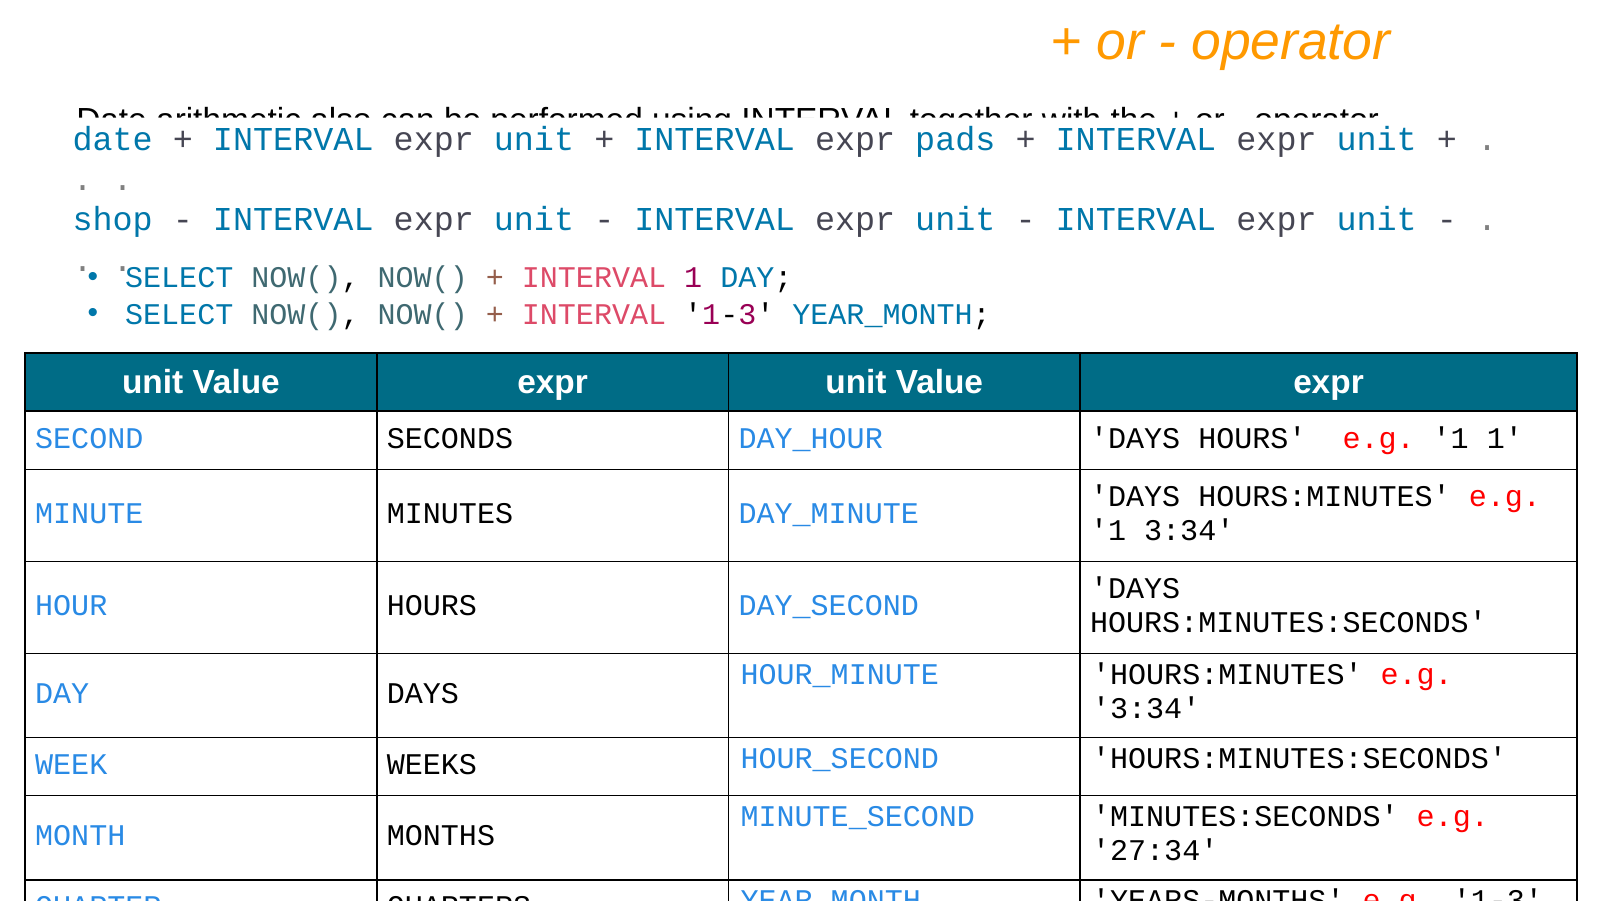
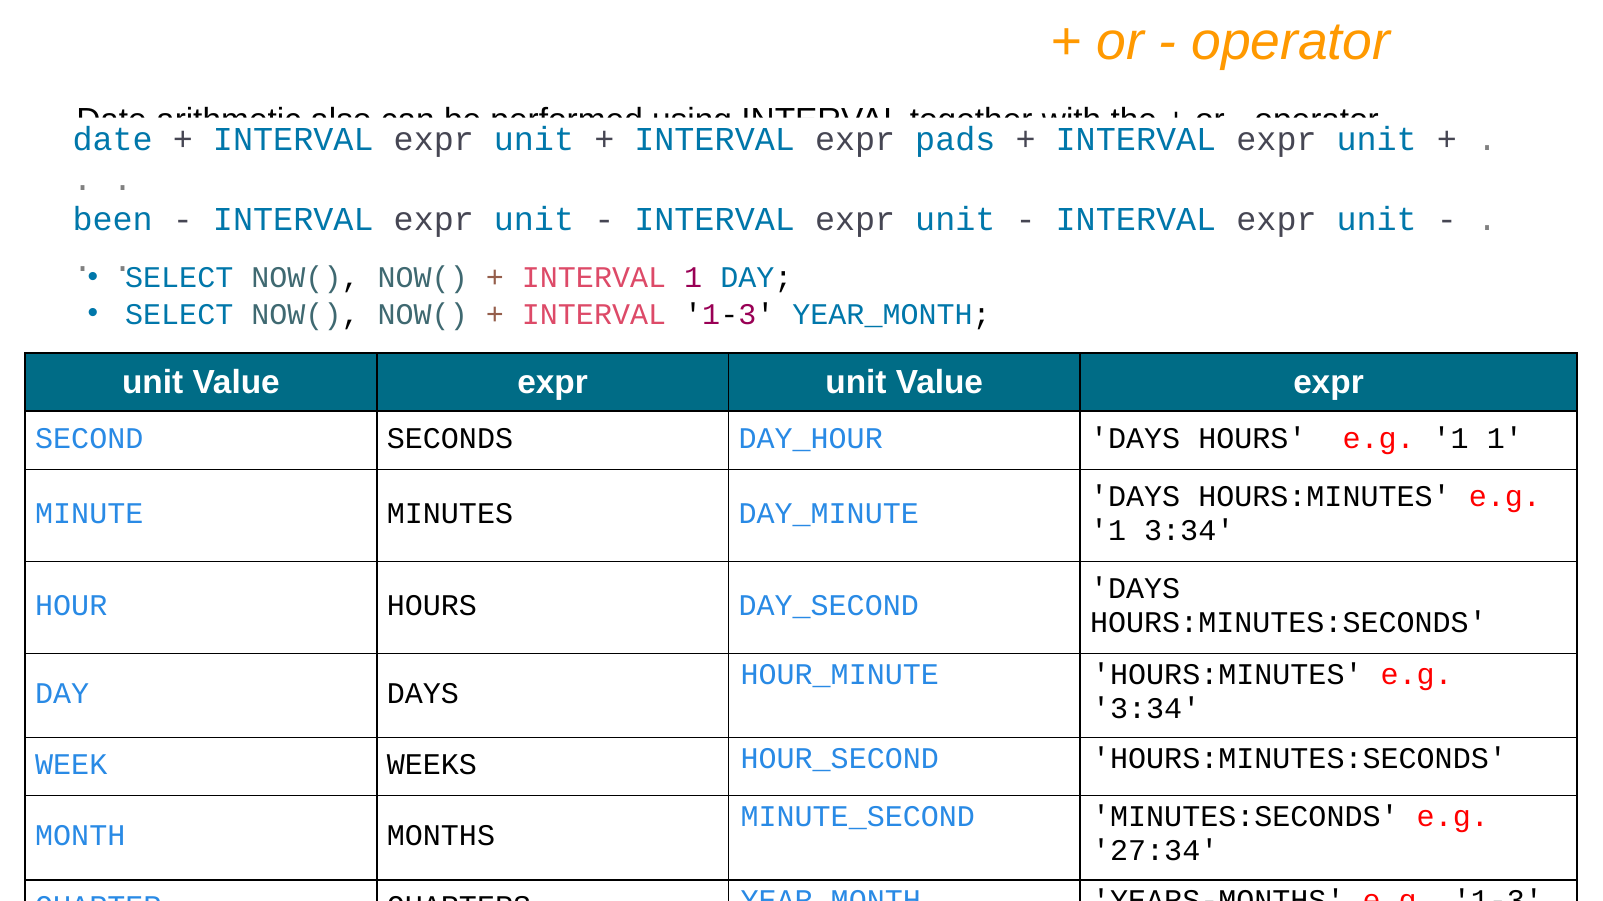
shop: shop -> been (113, 220)
